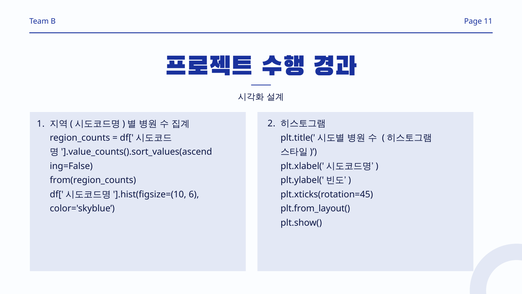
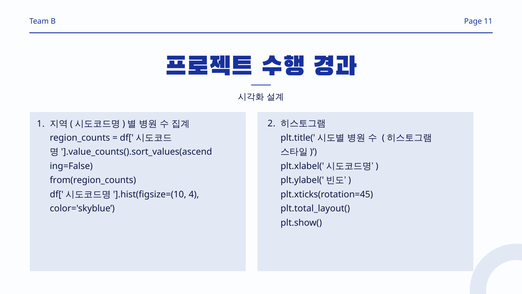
6: 6 -> 4 (194, 194)
plt.from_layout(: plt.from_layout( -> plt.total_layout( (315, 208)
